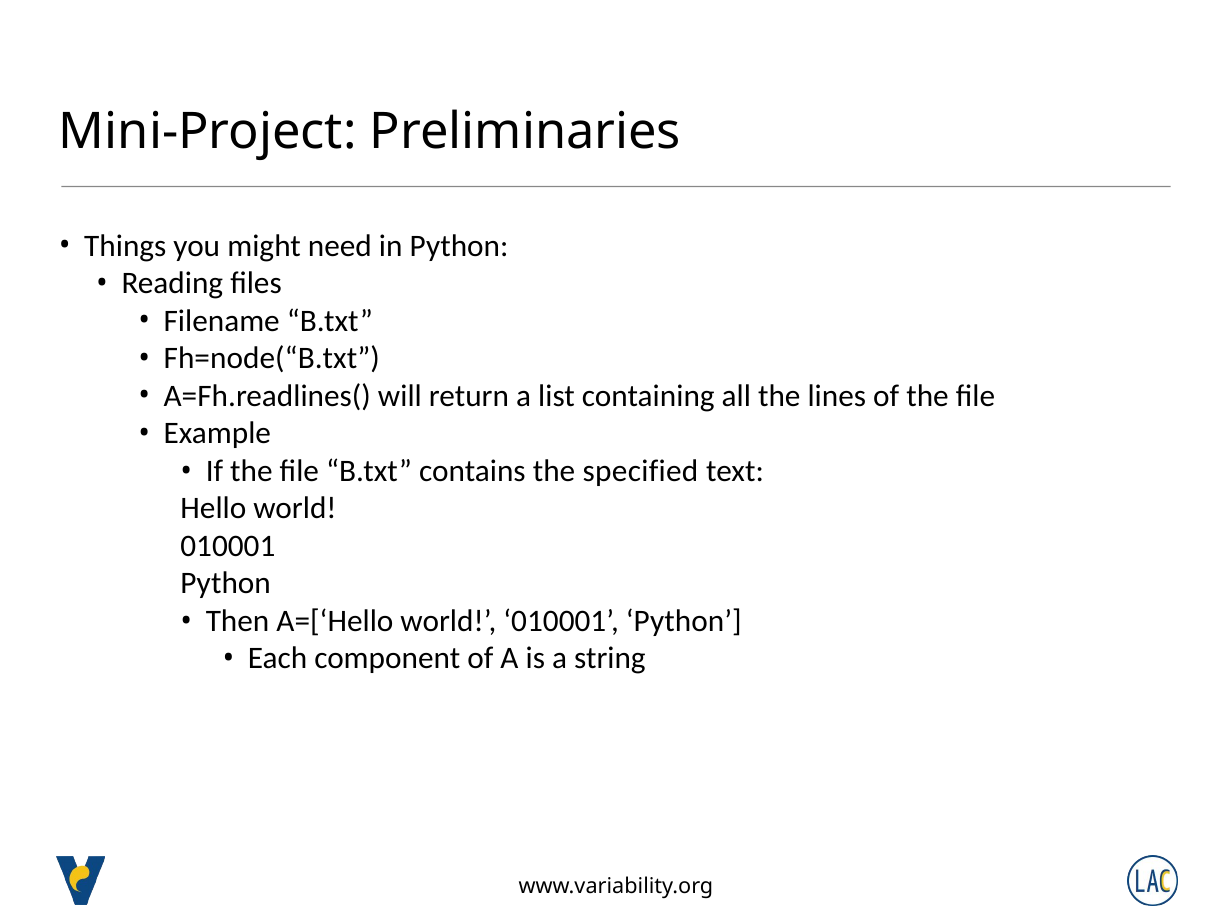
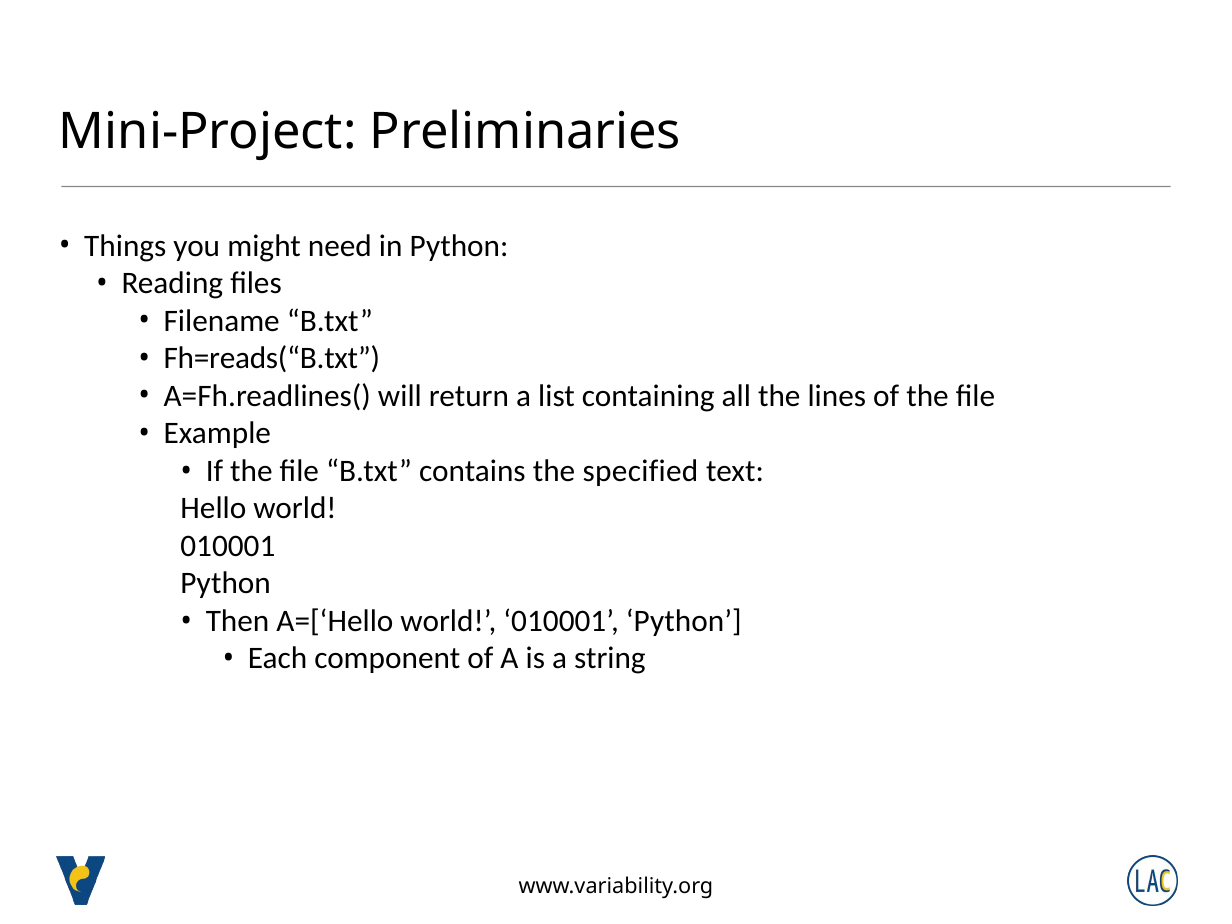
Fh=node(“B.txt: Fh=node(“B.txt -> Fh=reads(“B.txt (272, 358)
